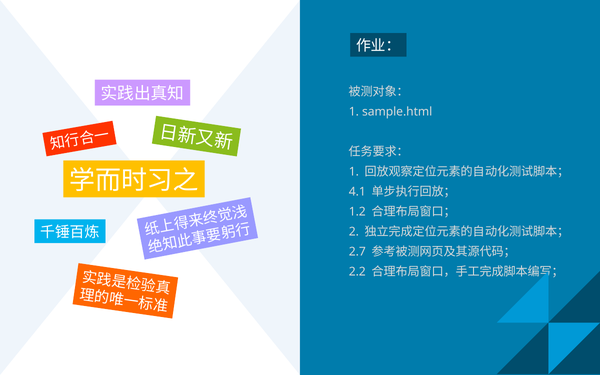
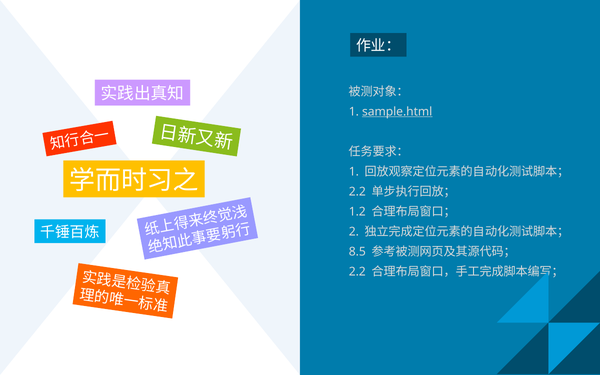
sample.html underline: none -> present (397, 112)
4.1: 4.1 -> 2.2 (357, 192)
2.7: 2.7 -> 8.5 (357, 252)
